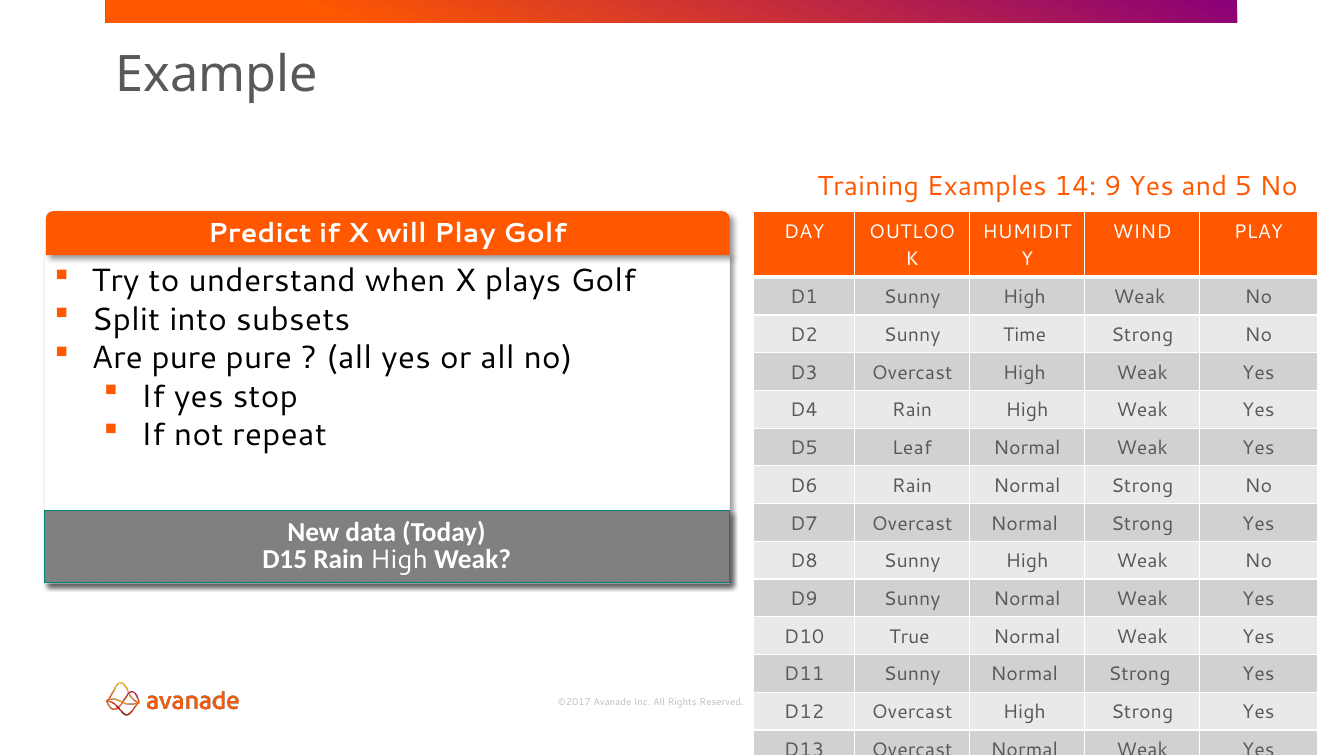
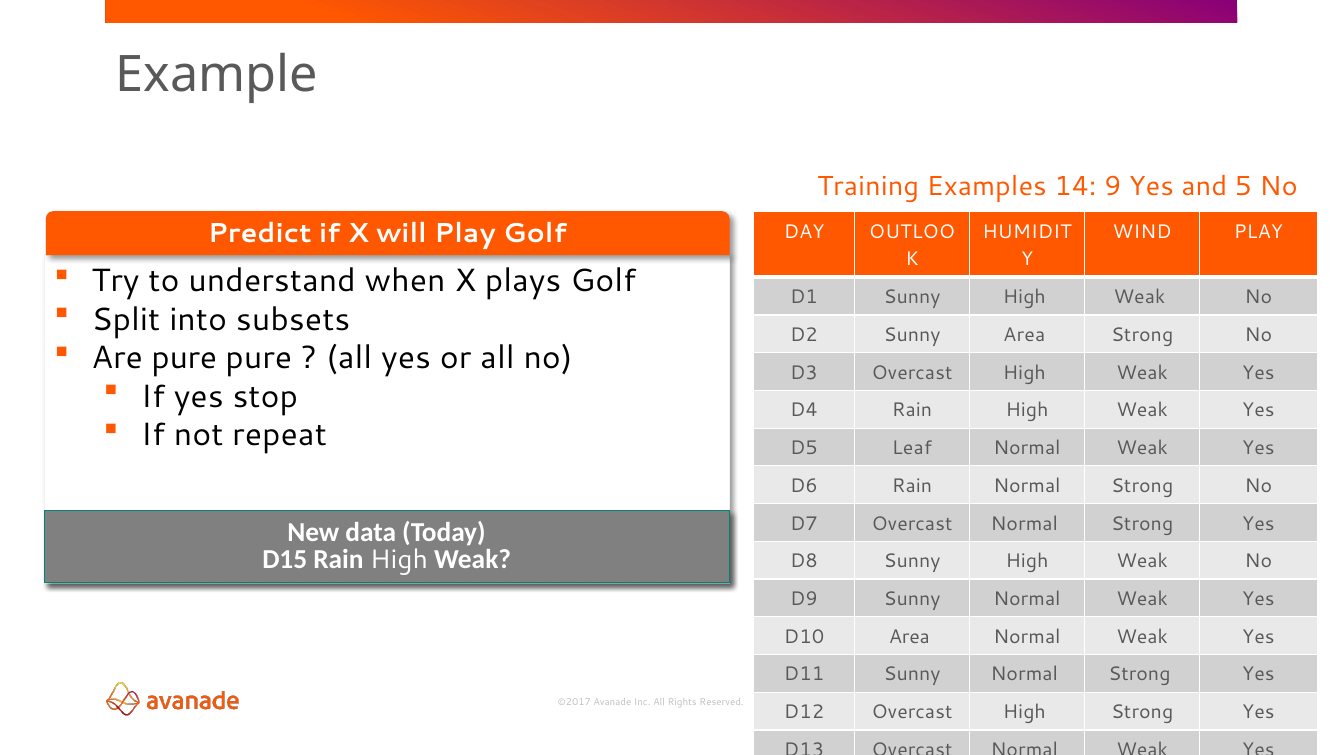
Sunny Time: Time -> Area (1024, 335)
D10 True: True -> Area (909, 637)
